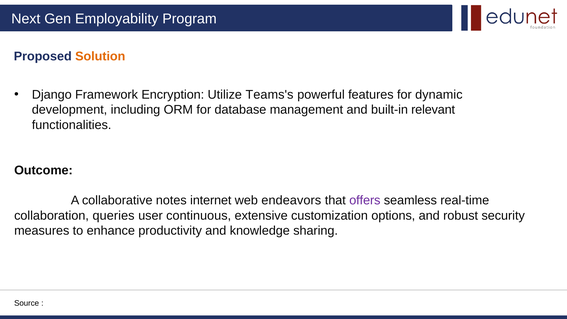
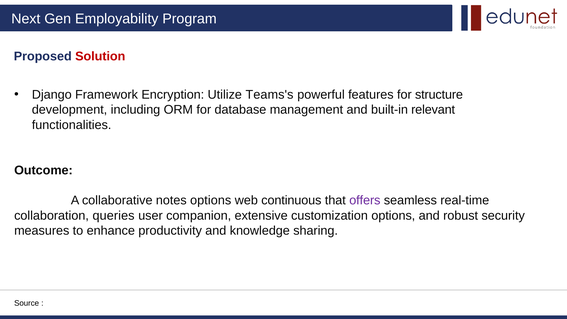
Solution colour: orange -> red (100, 56)
dynamic: dynamic -> structure (439, 95)
notes internet: internet -> options (211, 200)
endeavors: endeavors -> continuous (291, 200)
continuous: continuous -> companion (199, 216)
